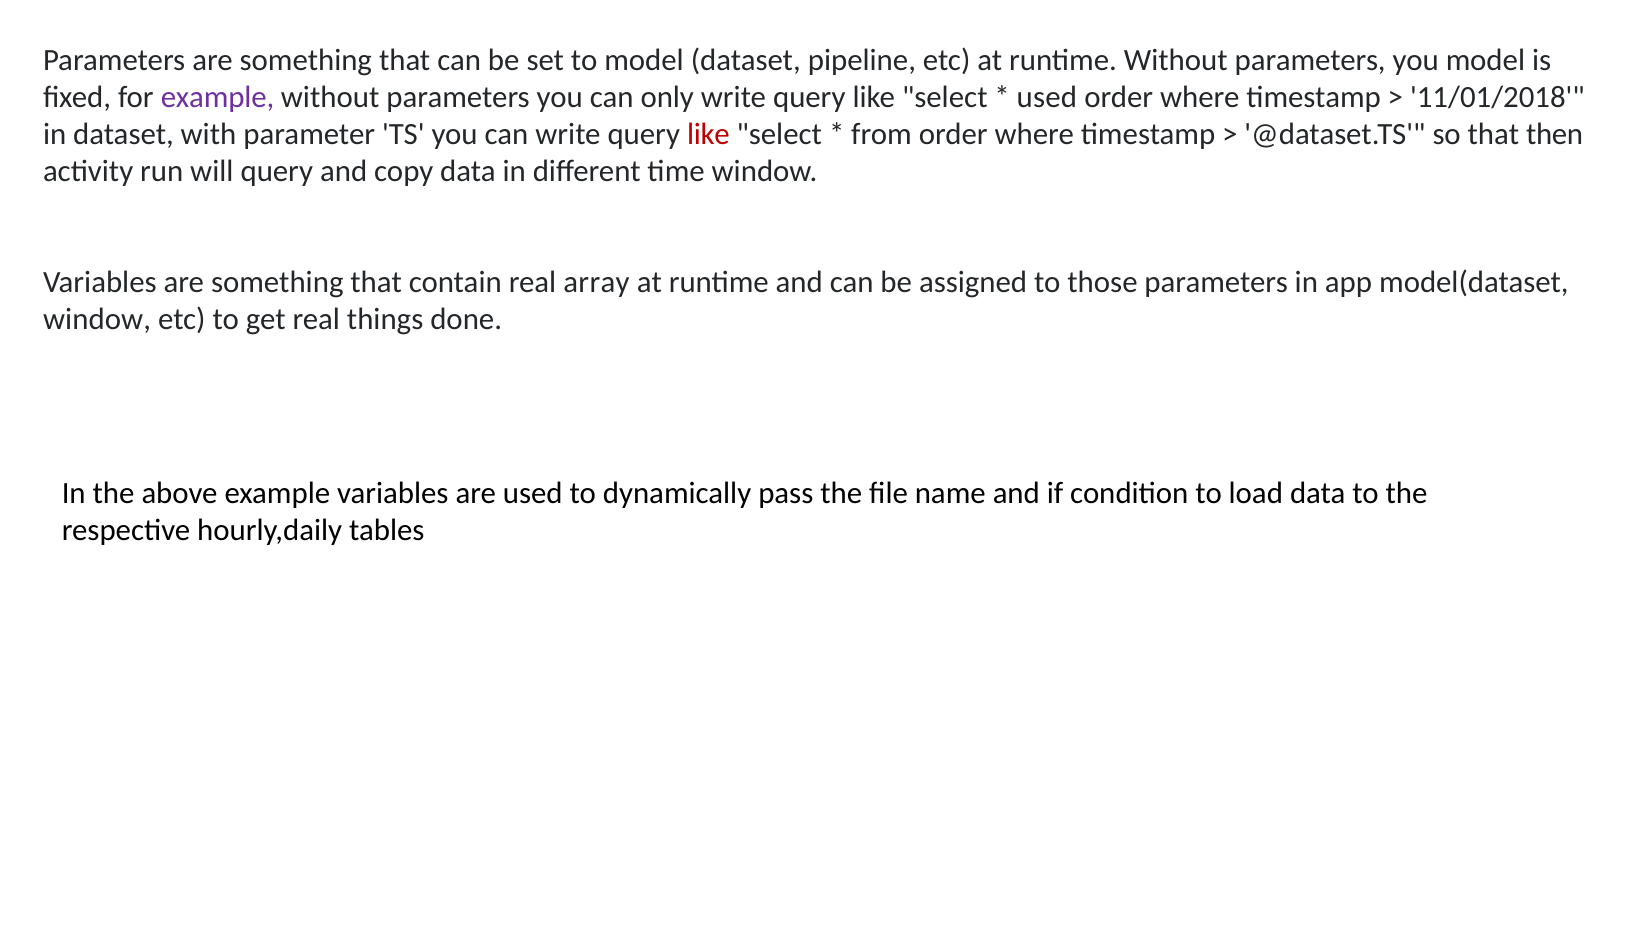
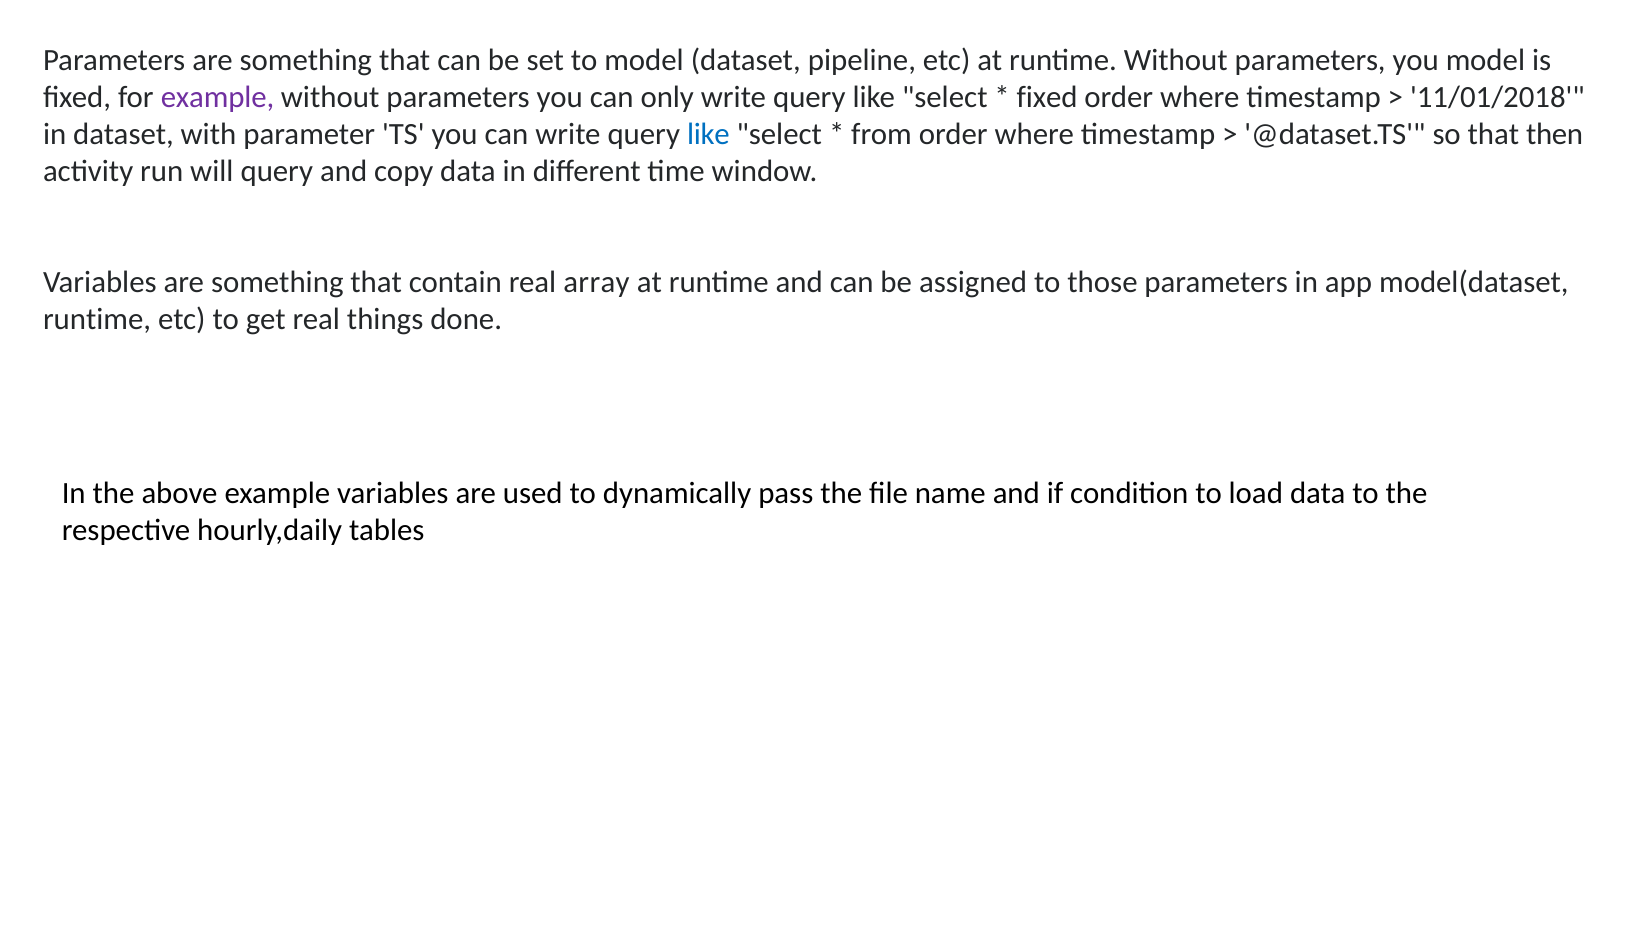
used: used -> fixed (1047, 97)
like colour: red -> blue (708, 134)
window: window -> runtime (97, 319)
